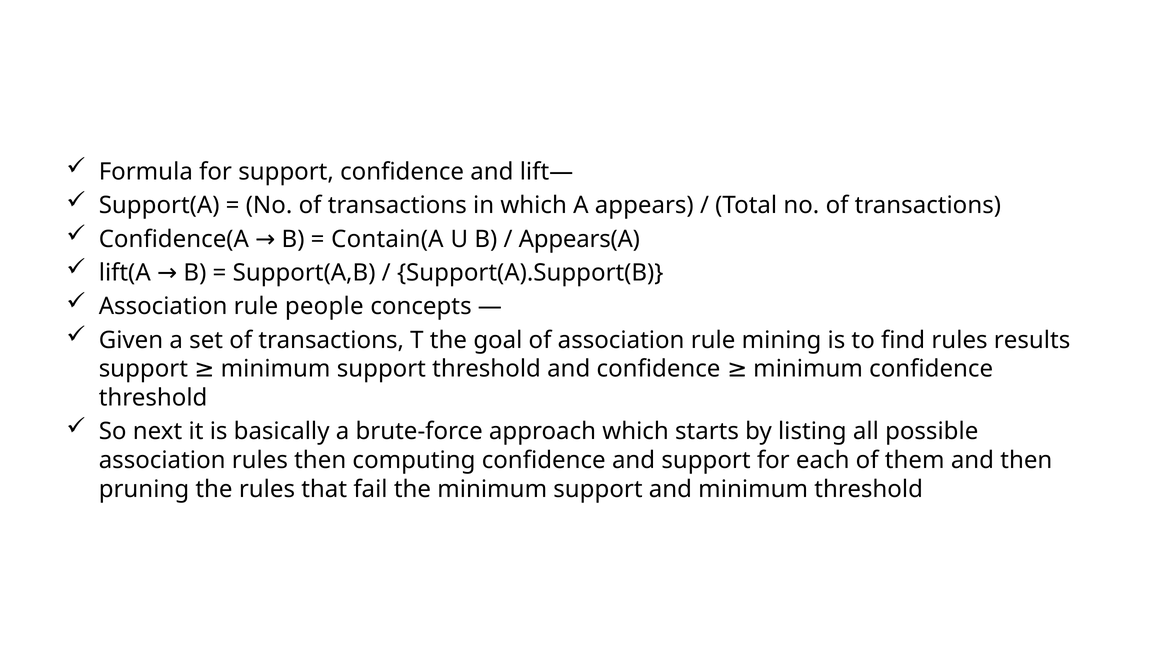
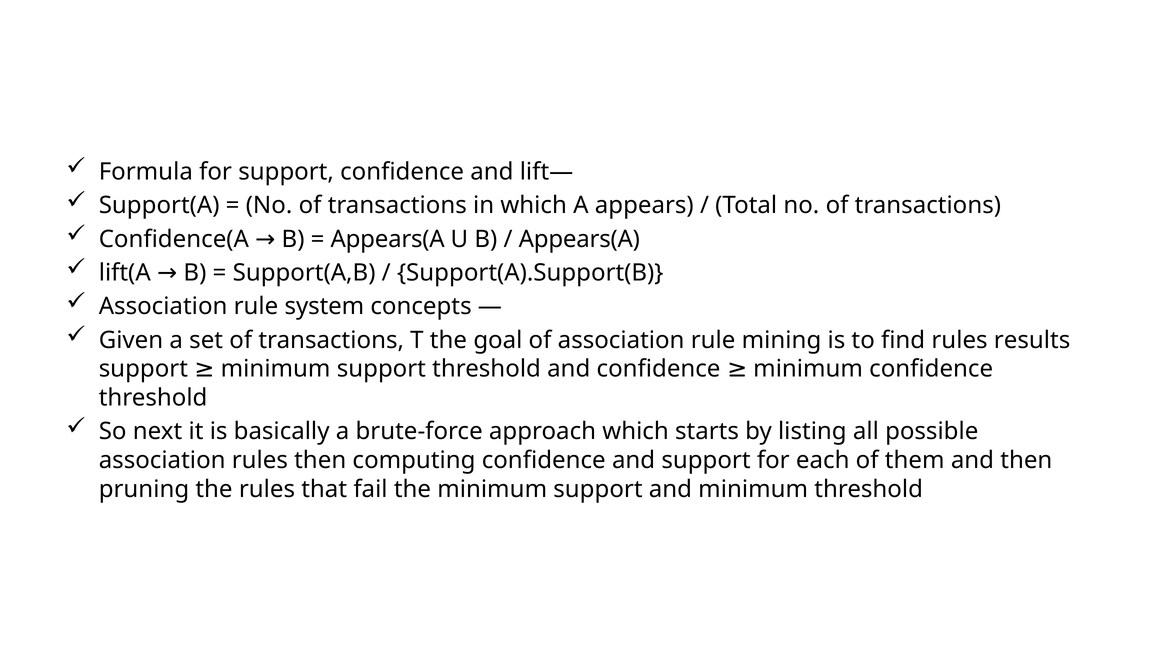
Contain(A: Contain(A -> Appears(A (388, 239)
people: people -> system (324, 307)
